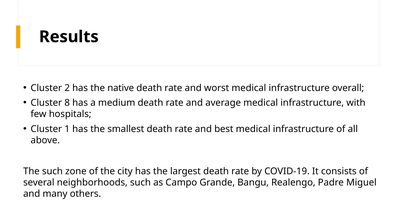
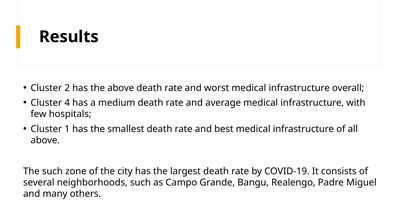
the native: native -> above (121, 88)
8: 8 -> 4 (67, 103)
